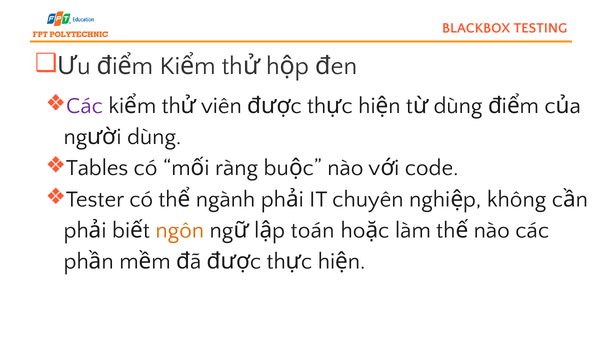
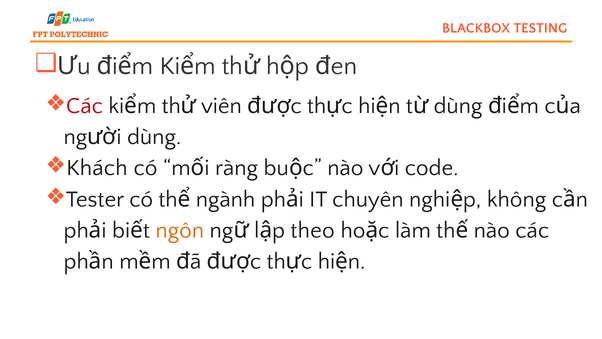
Các colour: purple -> red (84, 105)
Tables: Tables -> Khách (97, 168)
toán: toán -> theo (313, 230)
